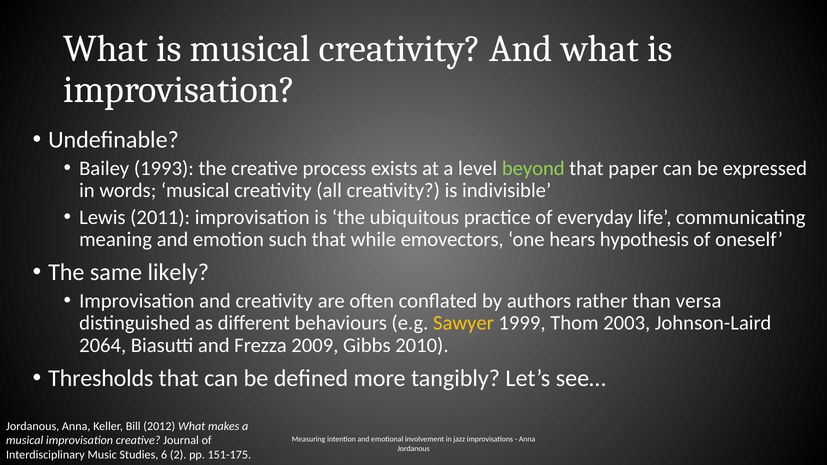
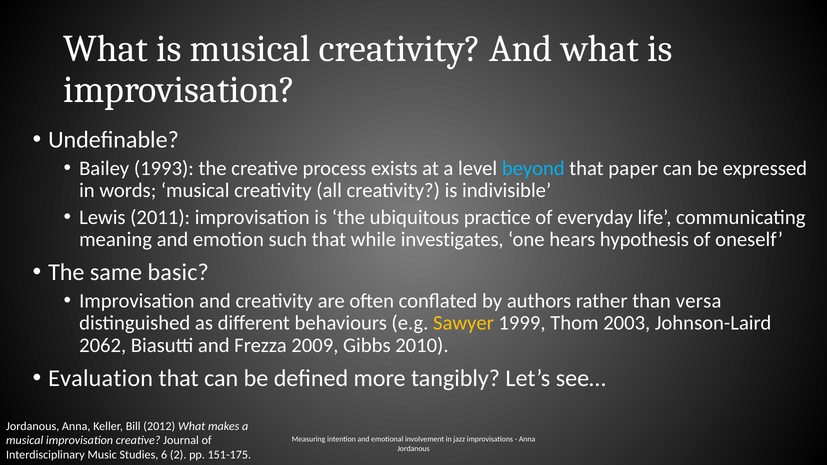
beyond colour: light green -> light blue (533, 168)
emovectors: emovectors -> investigates (452, 240)
likely: likely -> basic (178, 272)
2064: 2064 -> 2062 (103, 346)
Thresholds: Thresholds -> Evaluation (101, 378)
